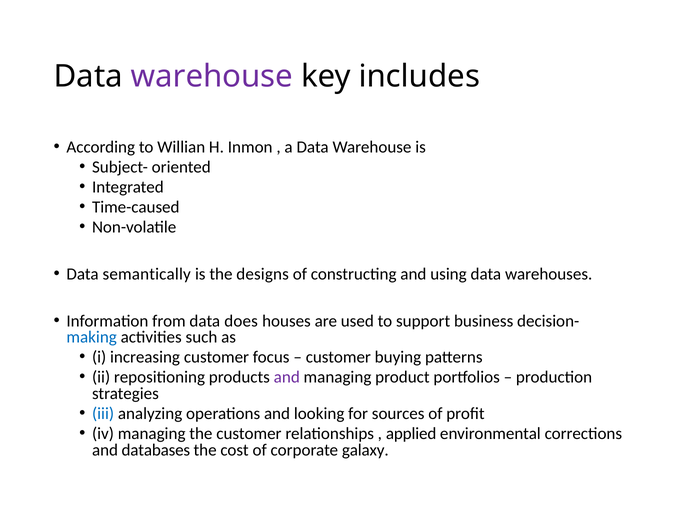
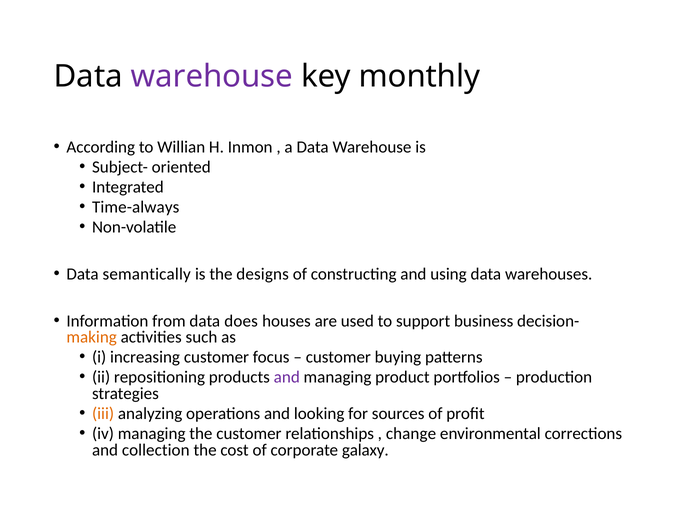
includes: includes -> monthly (419, 76)
Time-caused: Time-caused -> Time-always (136, 207)
making colour: blue -> orange (92, 337)
iii colour: blue -> orange (103, 413)
applied: applied -> change (411, 433)
databases: databases -> collection (156, 449)
